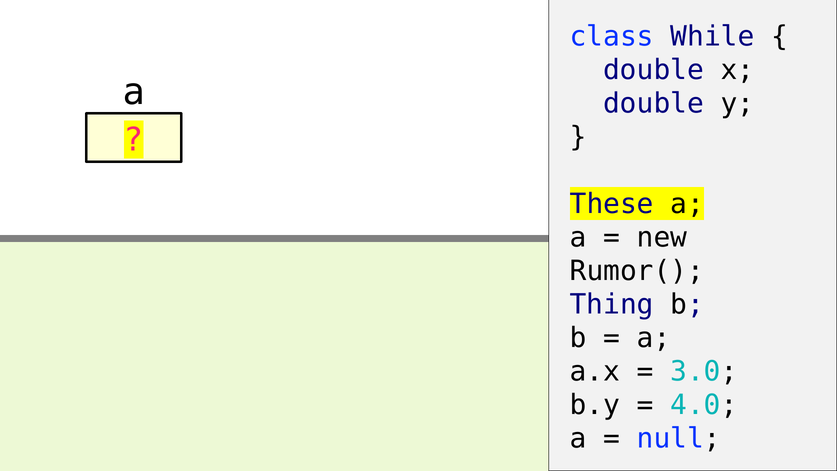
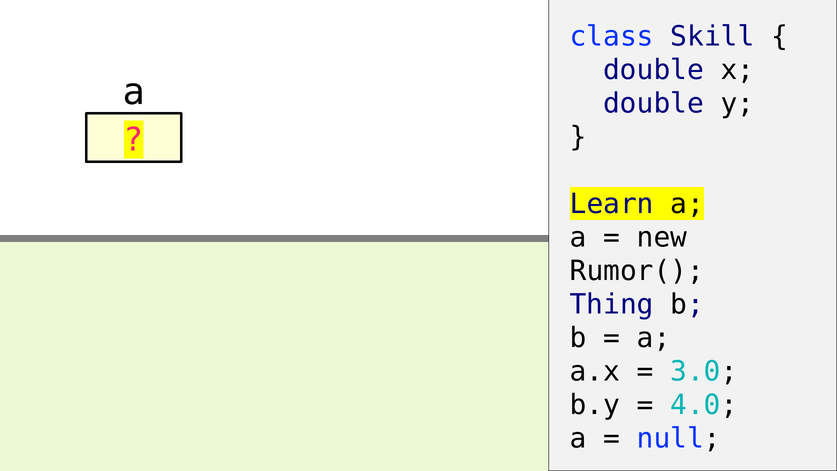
While: While -> Skill (712, 36)
These: These -> Learn (612, 204)
